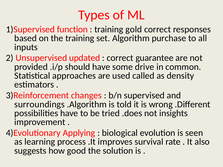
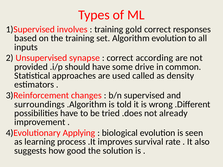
function: function -> involves (72, 29)
Algorithm purchase: purchase -> evolution (169, 38)
updated: updated -> synapse (85, 58)
guarantee: guarantee -> according (154, 58)
insights: insights -> already (173, 113)
